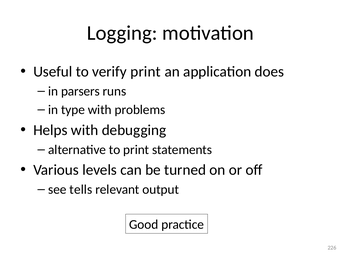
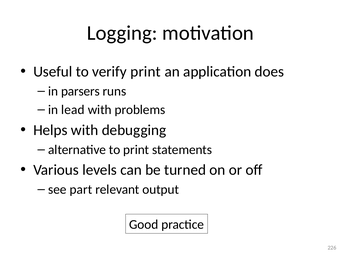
type: type -> lead (73, 110)
tells: tells -> part (81, 189)
